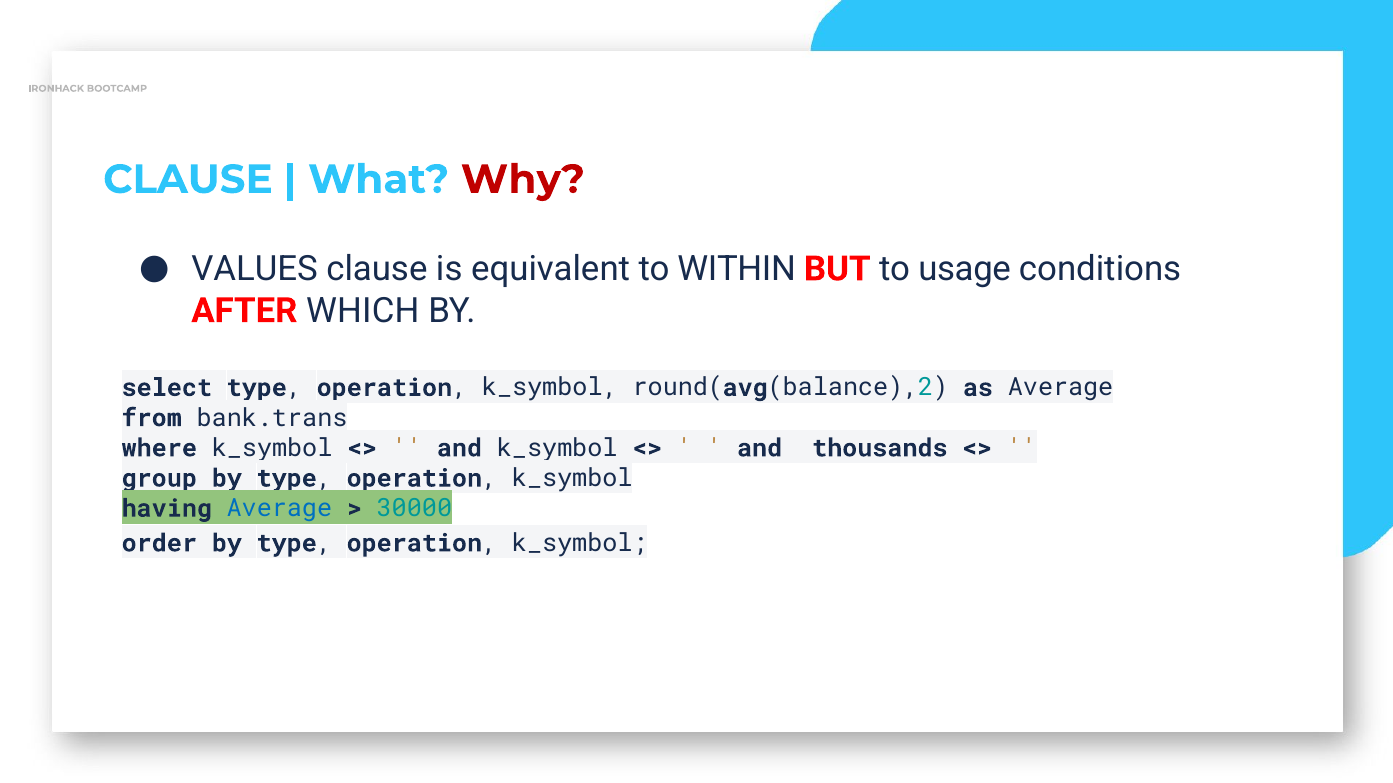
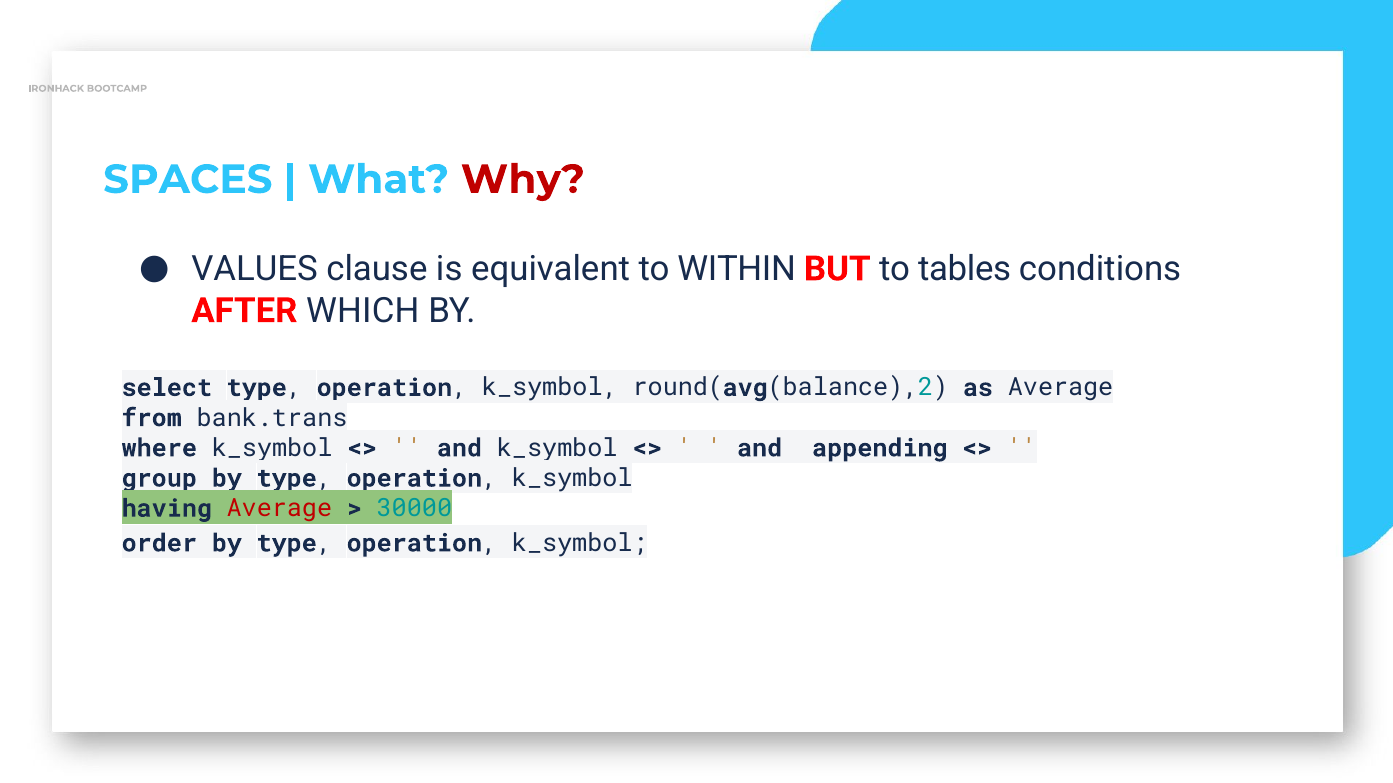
CLAUSE: CLAUSE -> SPACES (188, 180)
usage: usage -> tables (965, 269)
thousands: thousands -> appending (880, 448)
Average colour: blue -> red (279, 509)
